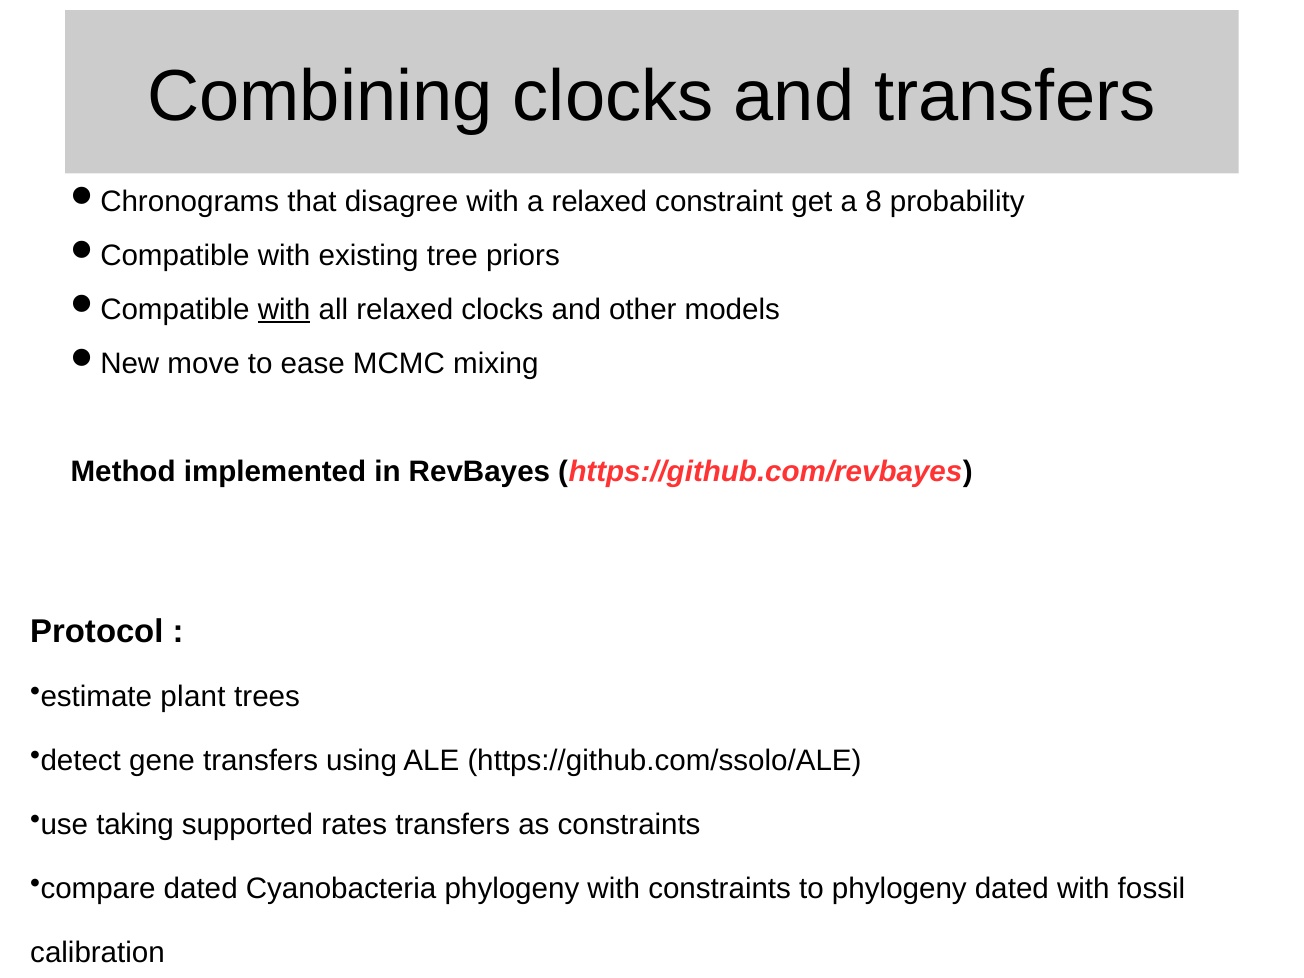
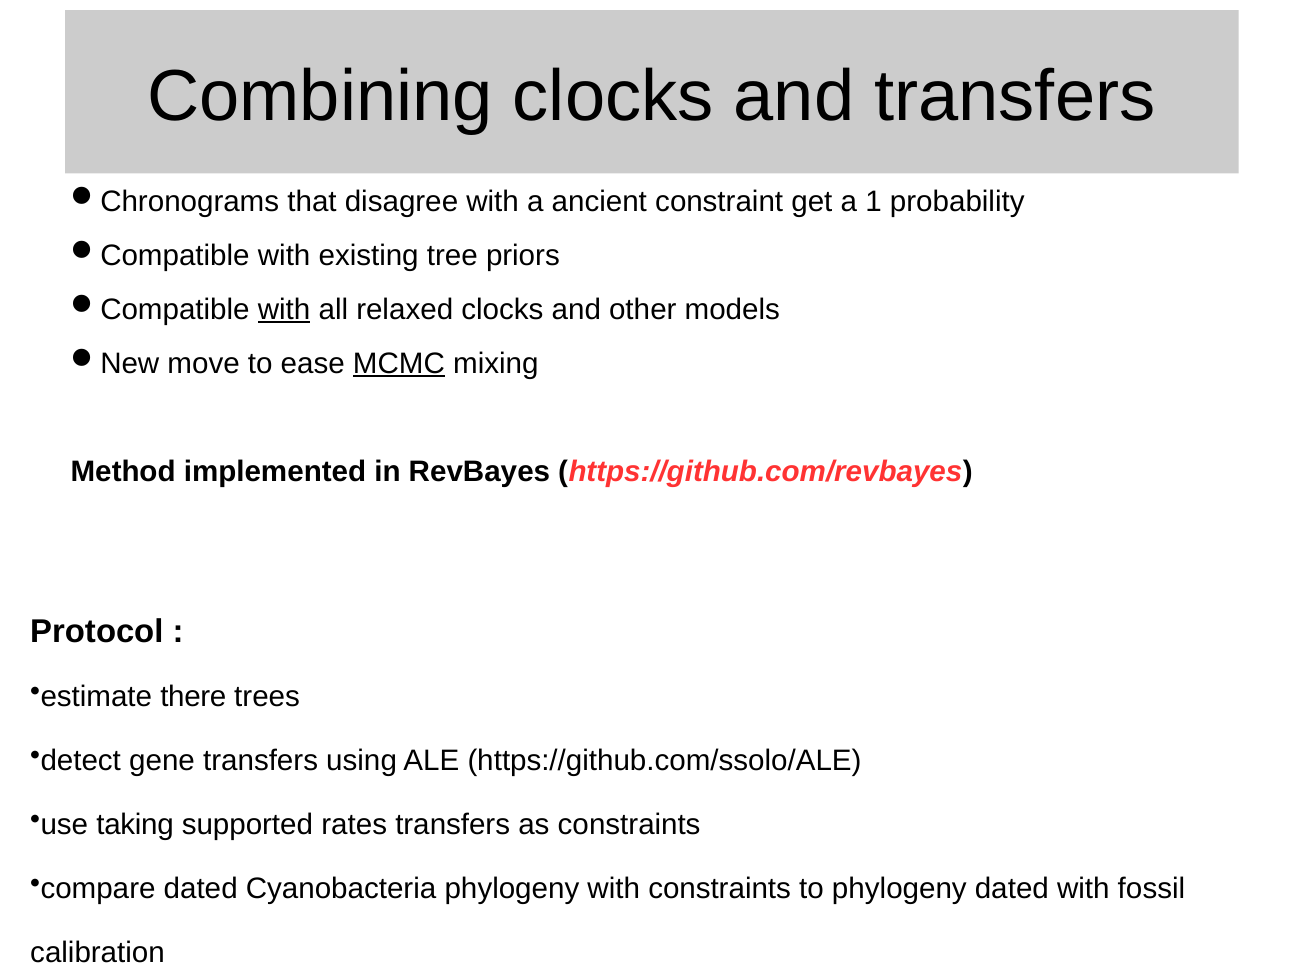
a relaxed: relaxed -> ancient (599, 202)
8: 8 -> 1 (874, 202)
MCMC underline: none -> present (399, 364)
plant: plant -> there (193, 697)
